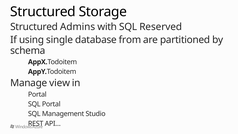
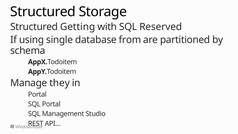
Admins: Admins -> Getting (78, 27)
view: view -> they (60, 83)
